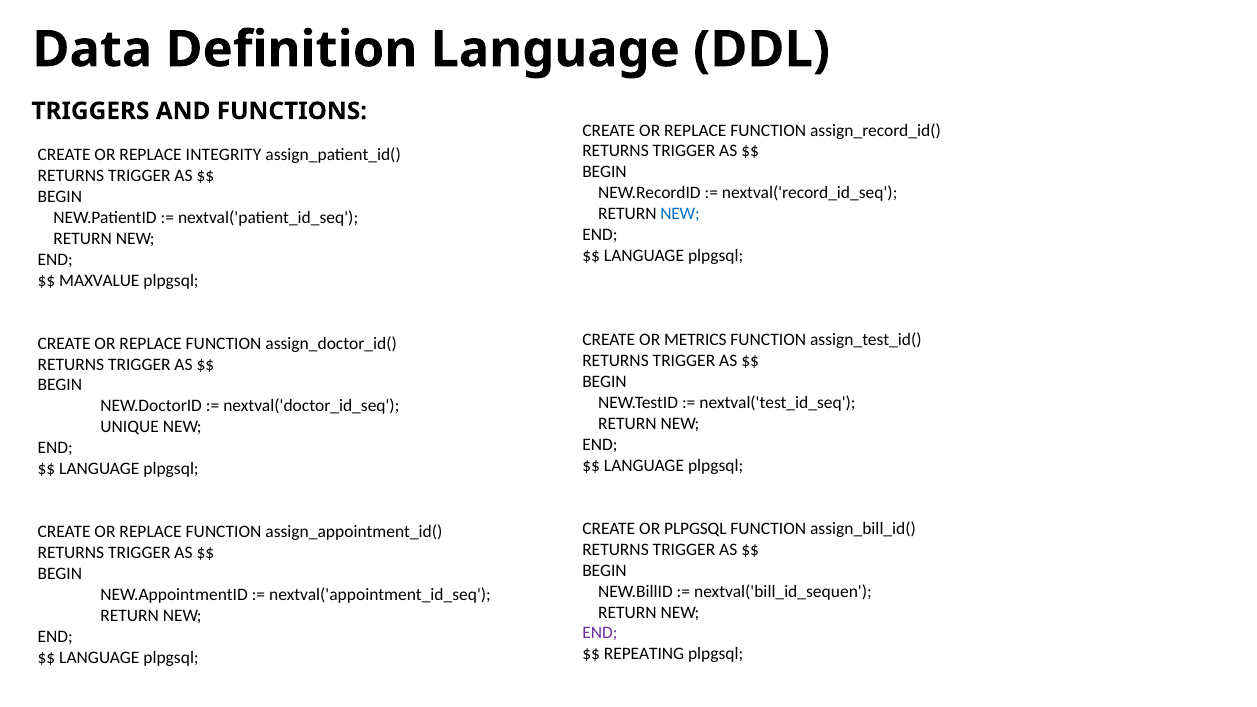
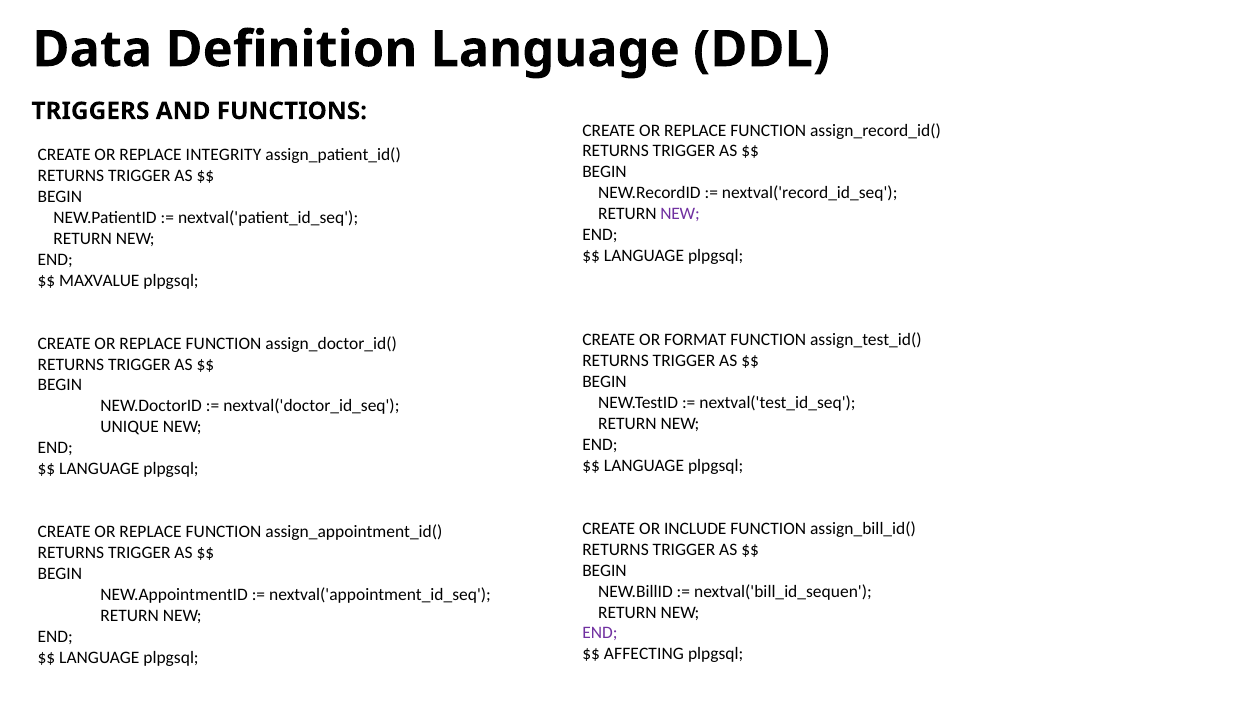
NEW colour: blue -> purple (680, 214)
METRICS: METRICS -> FORMAT (695, 340)
OR PLPGSQL: PLPGSQL -> INCLUDE (695, 528)
REPEATING: REPEATING -> AFFECTING (644, 654)
